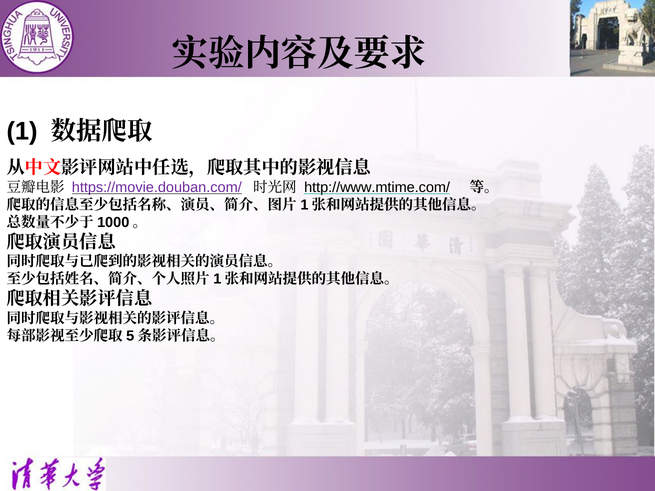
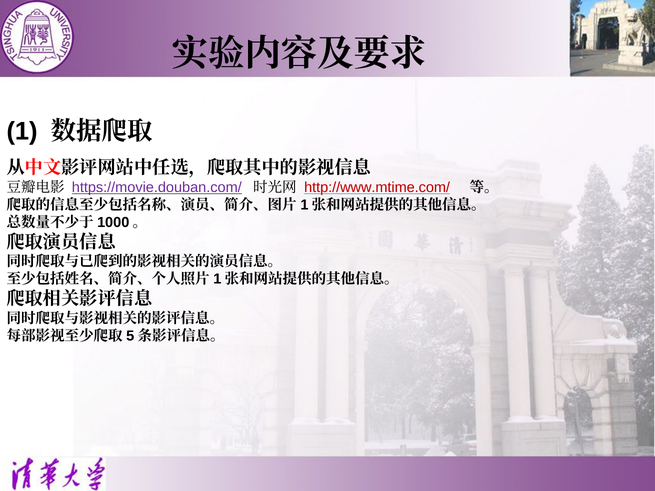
http://www.mtime.com/ colour: black -> red (377, 187)
